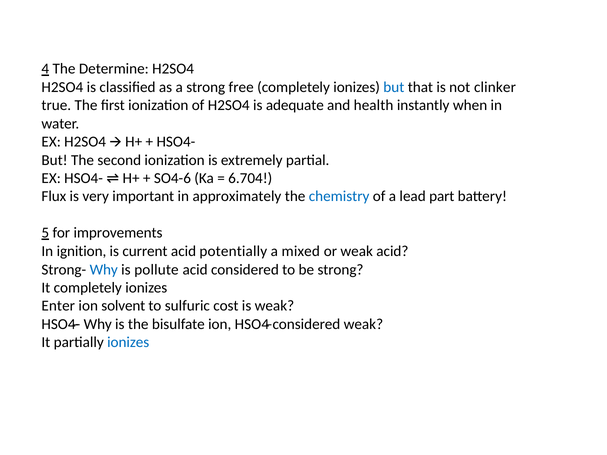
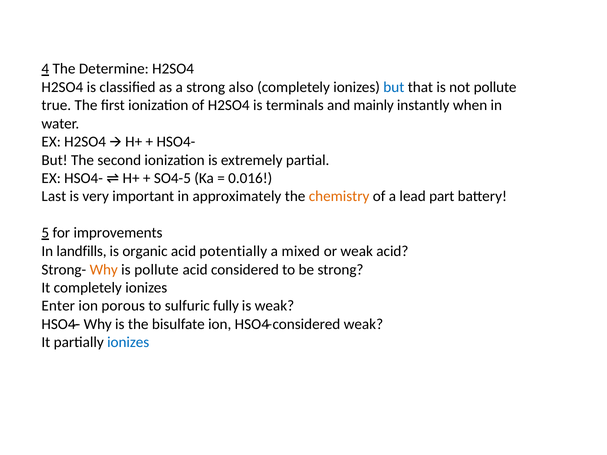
free: free -> also (241, 87)
not clinker: clinker -> pollute (495, 87)
adequate: adequate -> terminals (295, 105)
health: health -> mainly (374, 105)
SO4-6: SO4-6 -> SO4-5 (172, 178)
6.704: 6.704 -> 0.016 (250, 178)
Flux: Flux -> Last (54, 197)
chemistry colour: blue -> orange (339, 197)
ignition: ignition -> landfills (81, 251)
current: current -> organic (145, 251)
Why colour: blue -> orange (104, 270)
solvent: solvent -> porous (123, 306)
cost: cost -> fully (226, 306)
